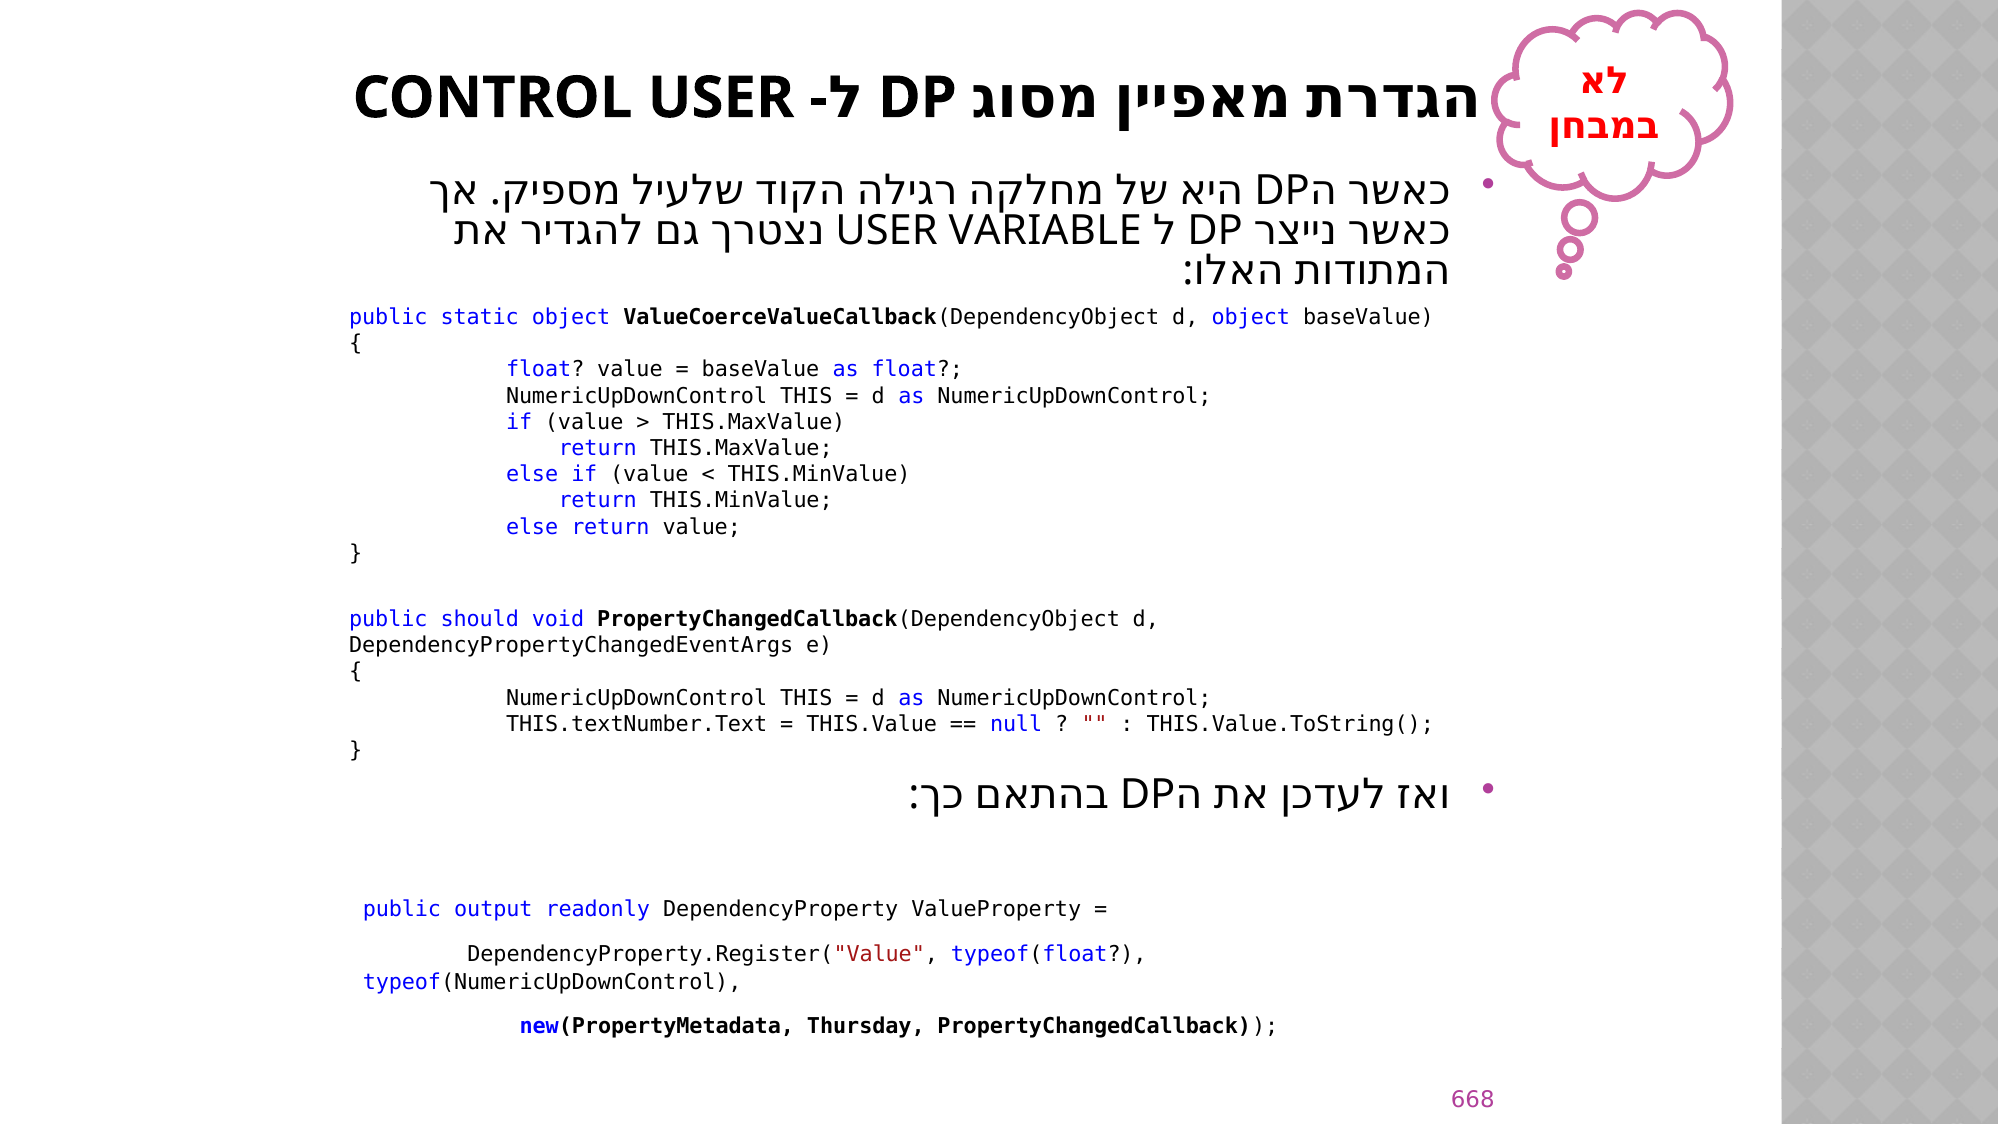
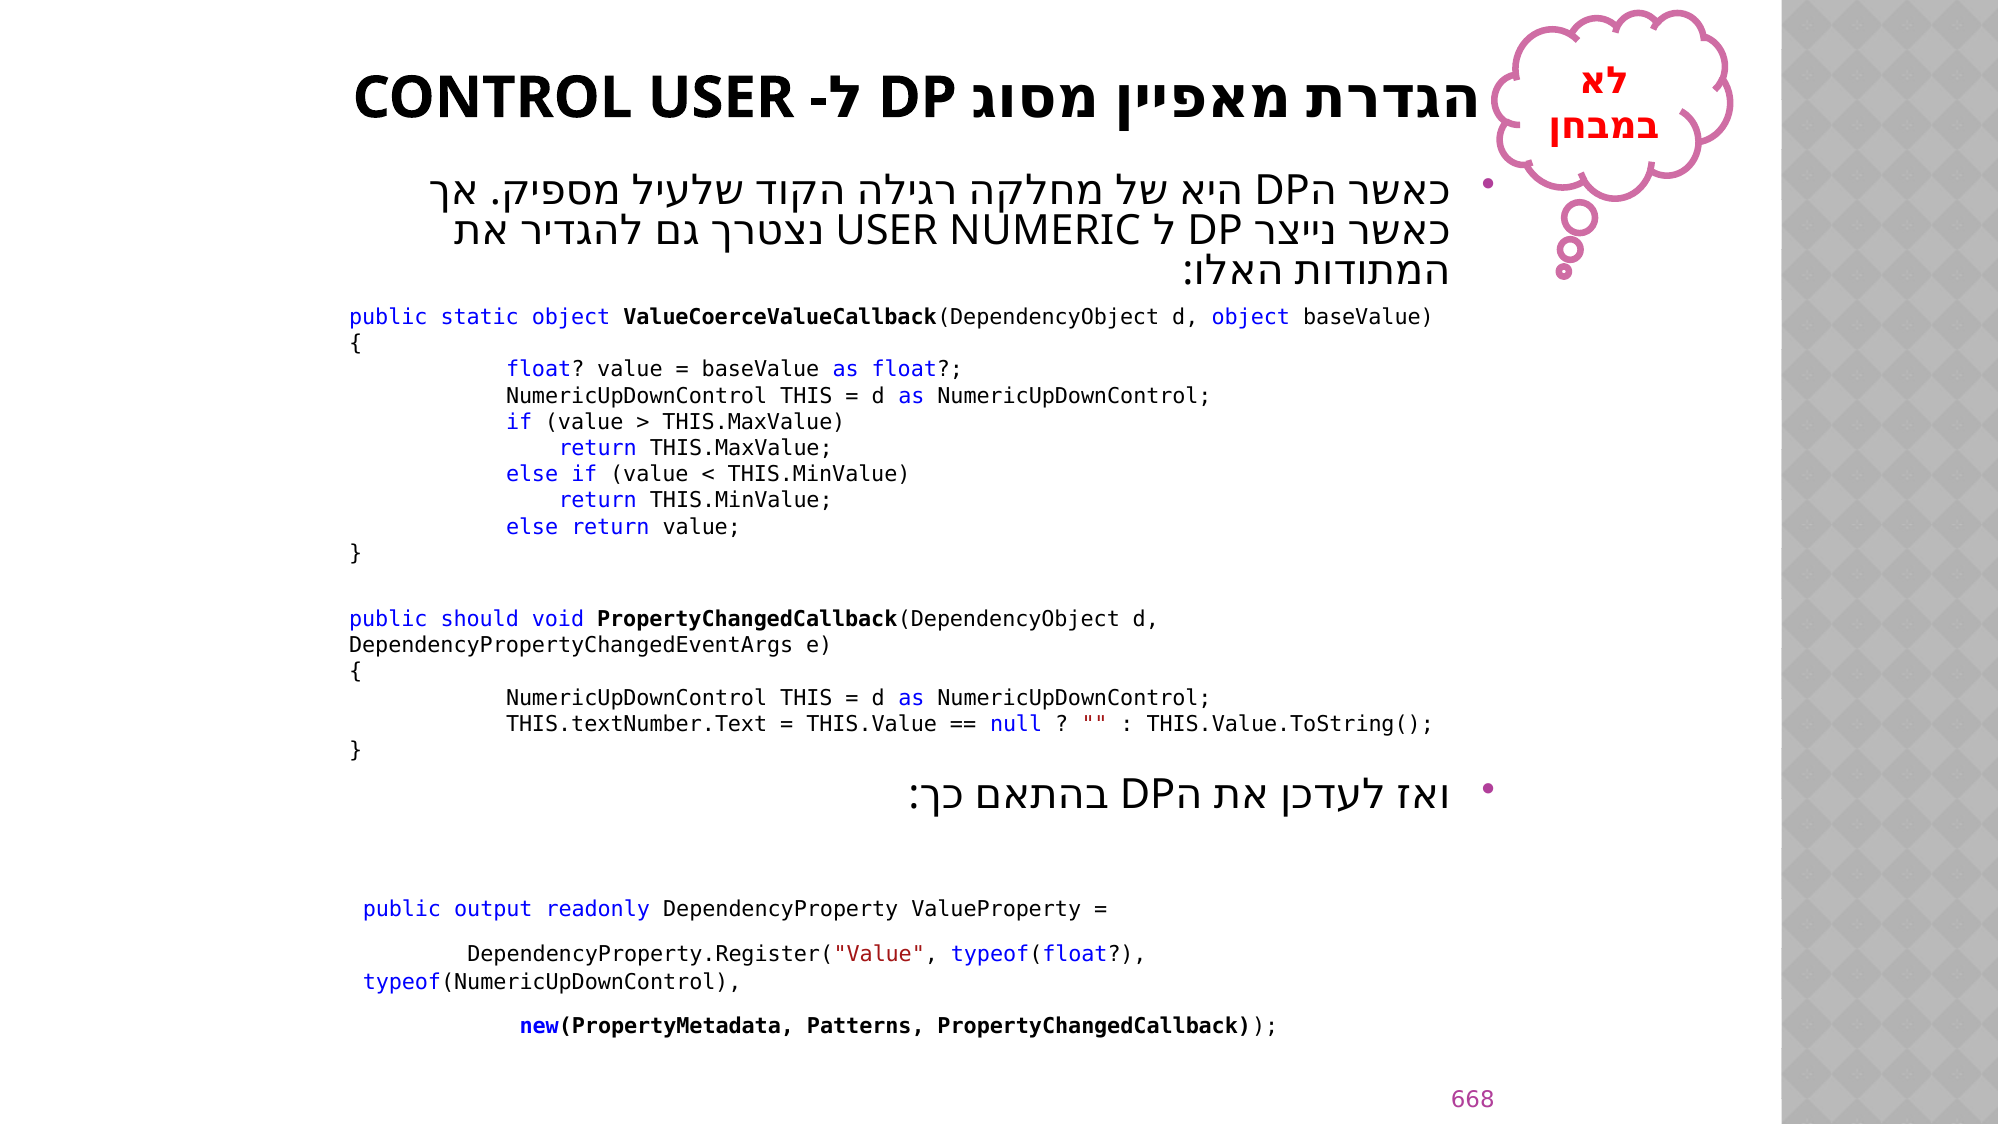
VARIABLE: VARIABLE -> NUMERIC (1045, 230)
Thursday: Thursday -> Patterns (866, 1027)
